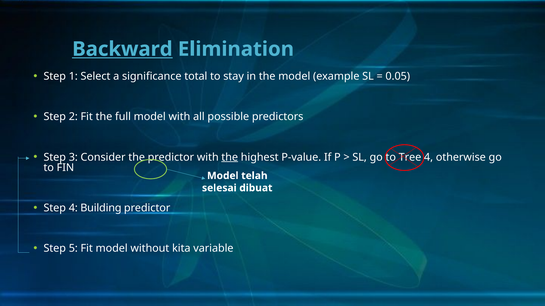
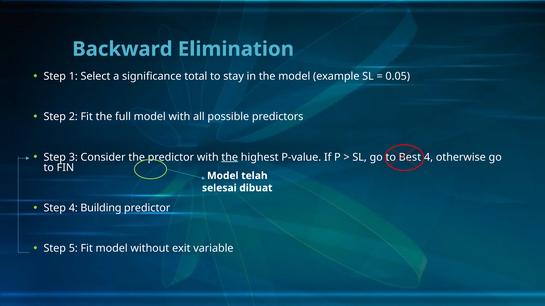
Backward underline: present -> none (122, 49)
Tree: Tree -> Best (410, 157)
kita: kita -> exit (181, 249)
